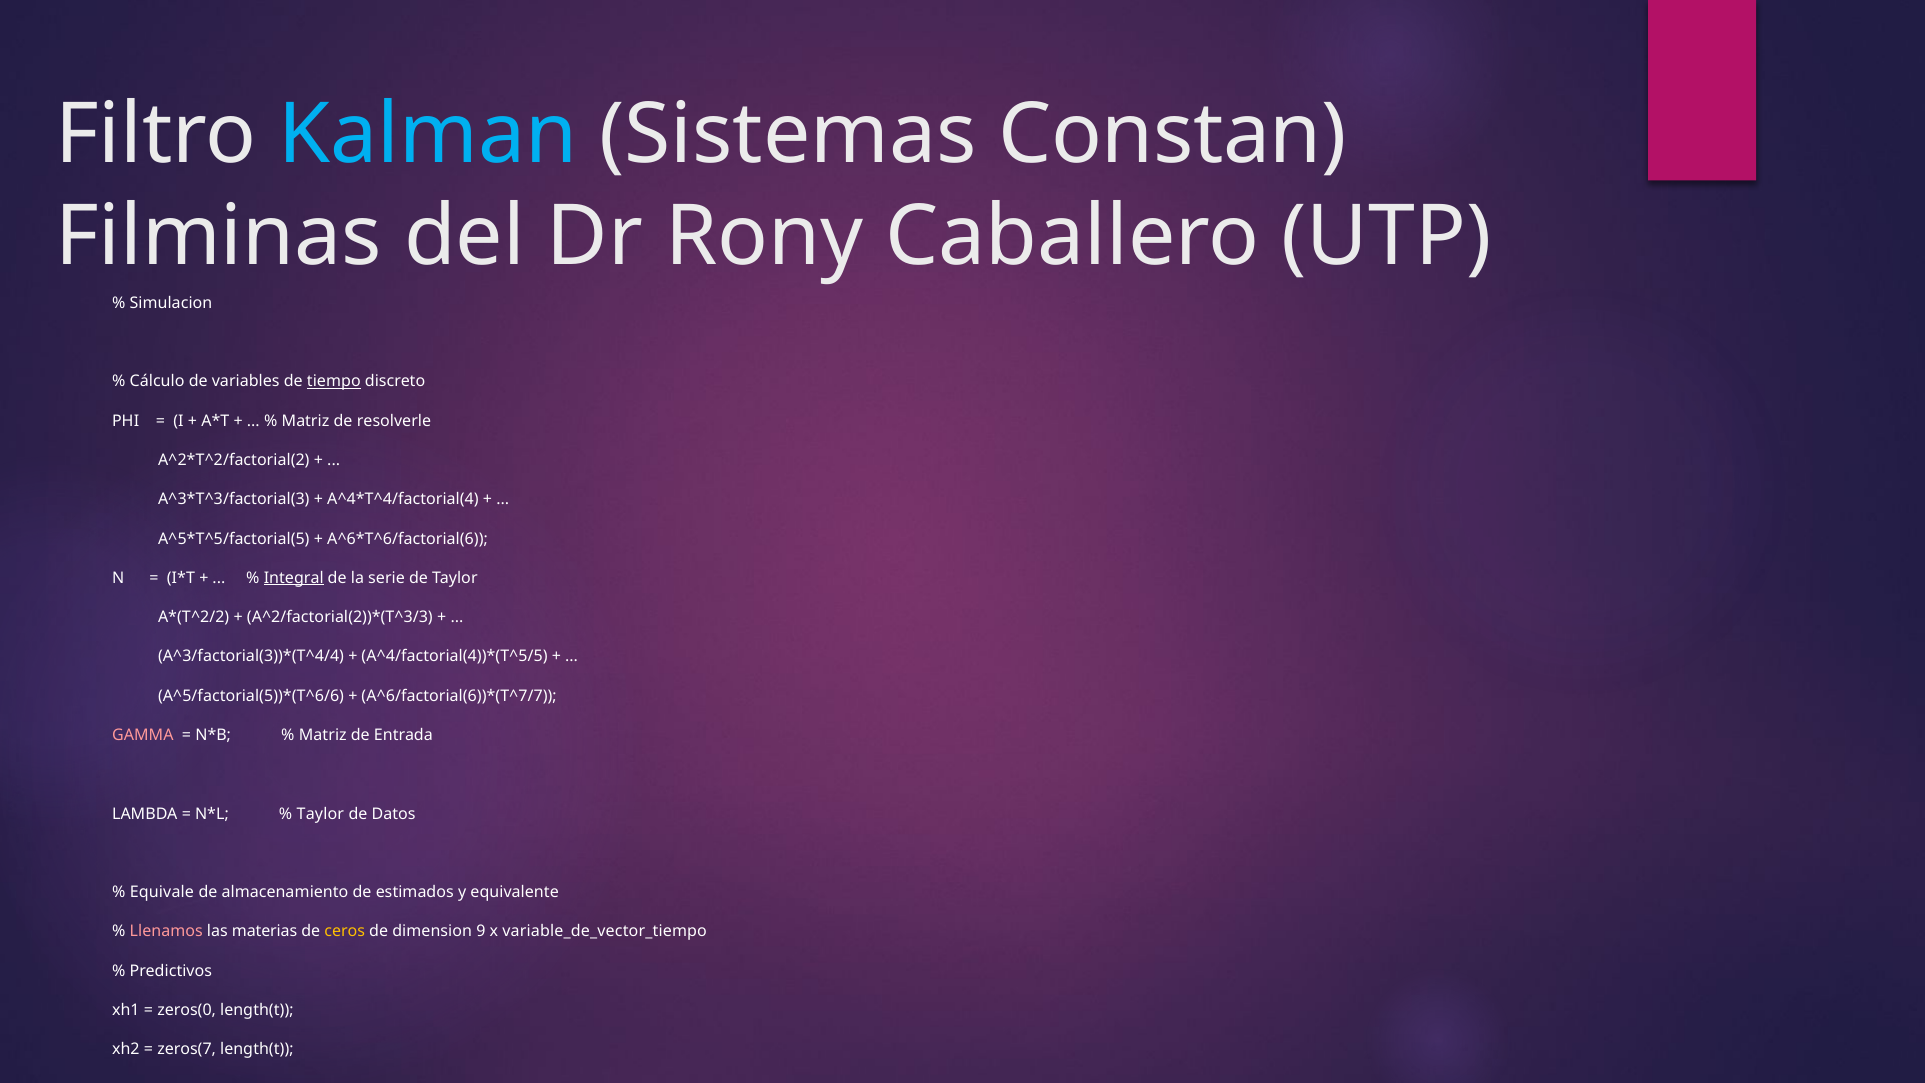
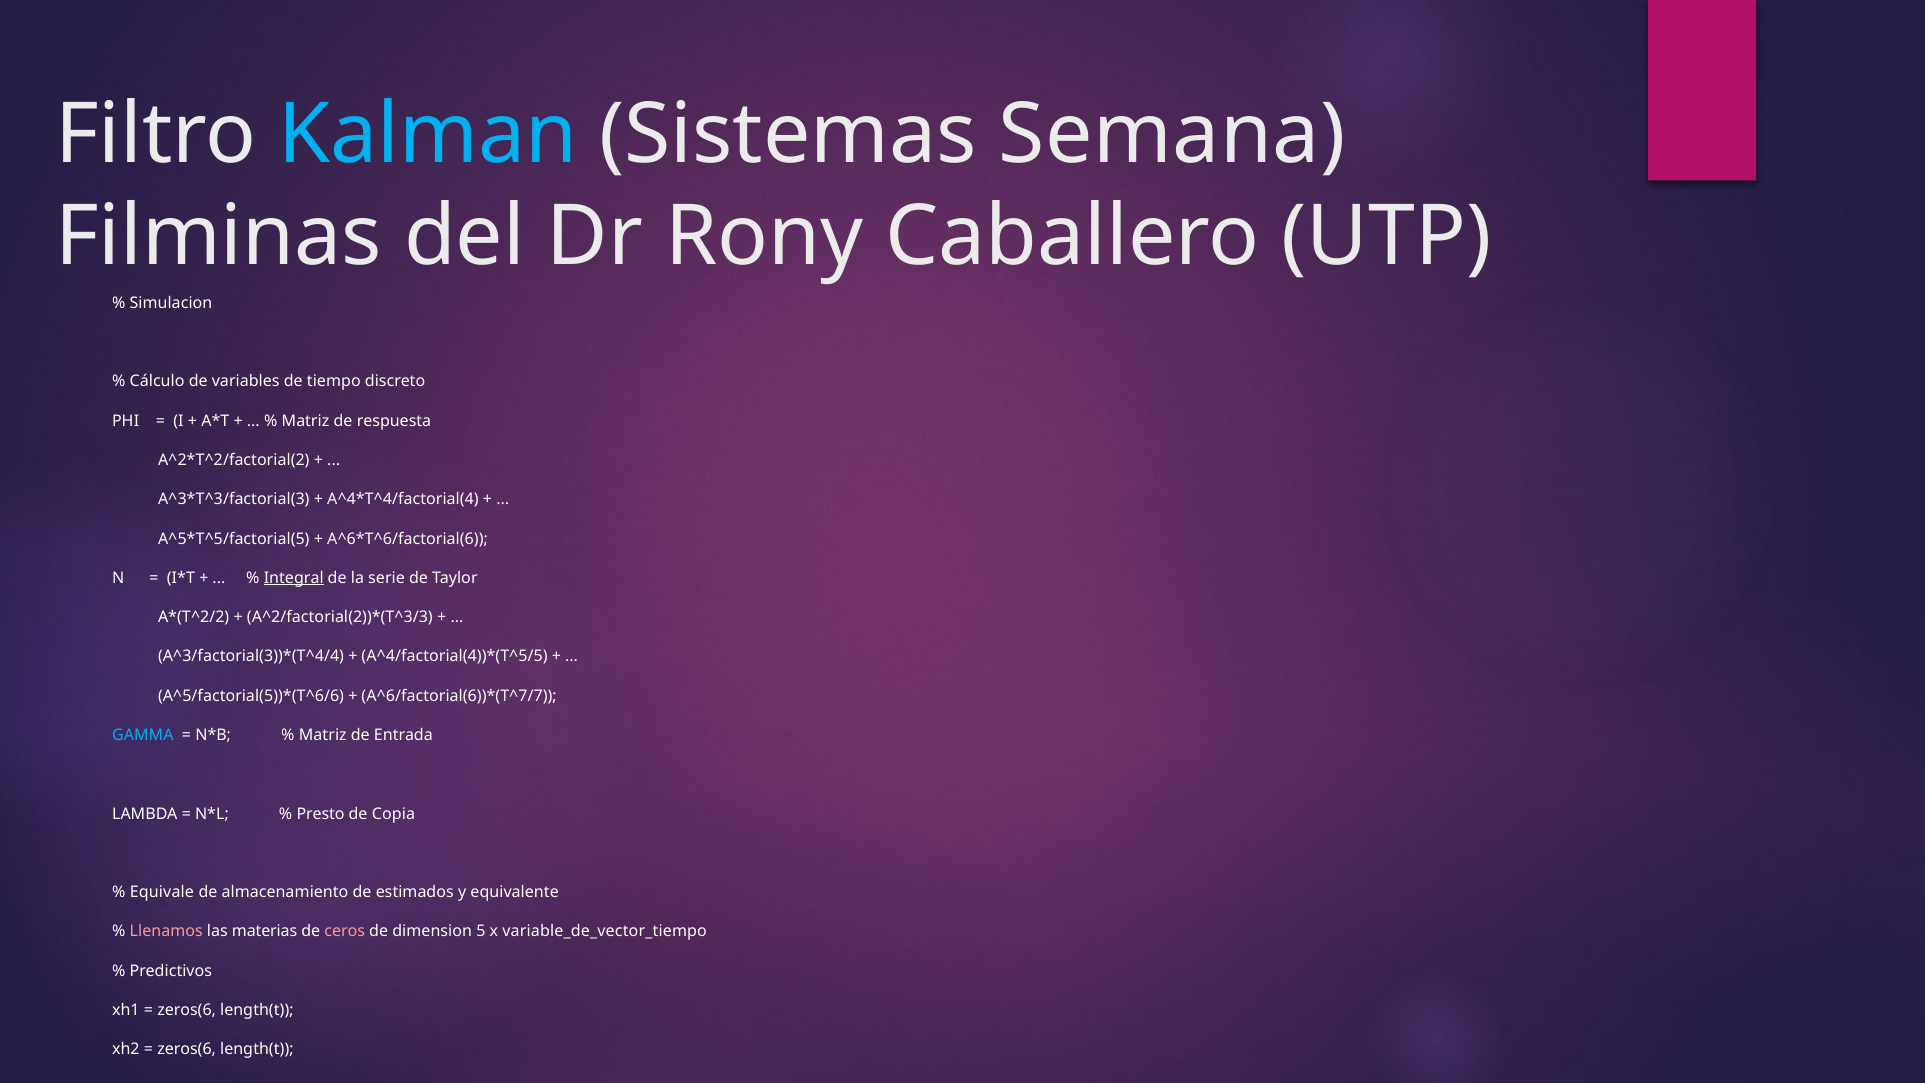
Constan: Constan -> Semana (1172, 135)
tiempo underline: present -> none (334, 382)
resolverle: resolverle -> respuesta (394, 421)
GAMMA colour: pink -> light blue (143, 735)
Taylor: Taylor -> Presto (321, 814)
Datos: Datos -> Copia (394, 814)
ceros colour: yellow -> pink (345, 931)
9: 9 -> 5 (481, 931)
zeros(0: zeros(0 -> zeros(6 (187, 1010)
zeros(7: zeros(7 -> zeros(6 (187, 1049)
